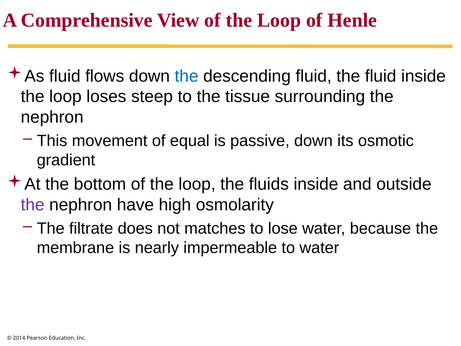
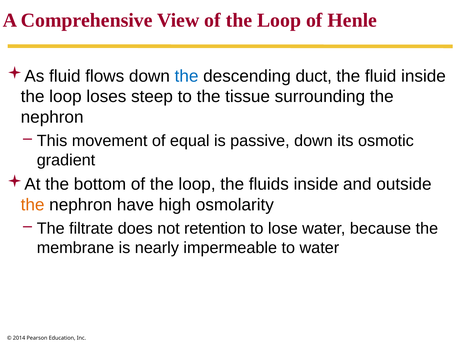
descending fluid: fluid -> duct (314, 76)
the colour: purple -> orange (33, 205)
matches: matches -> retention (215, 228)
